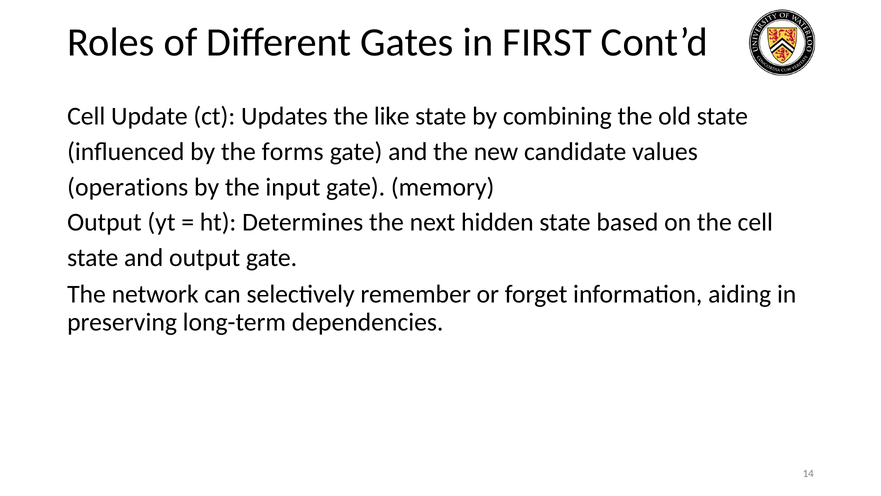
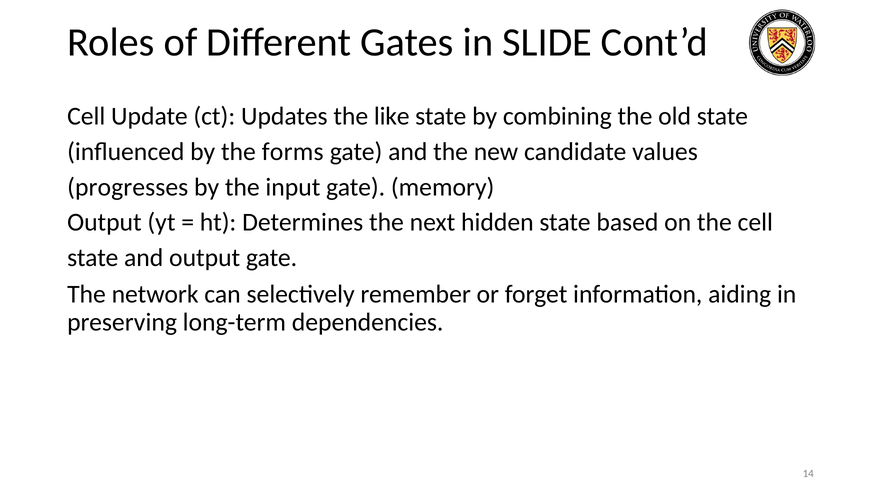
FIRST: FIRST -> SLIDE (547, 42)
operations: operations -> progresses (128, 187)
